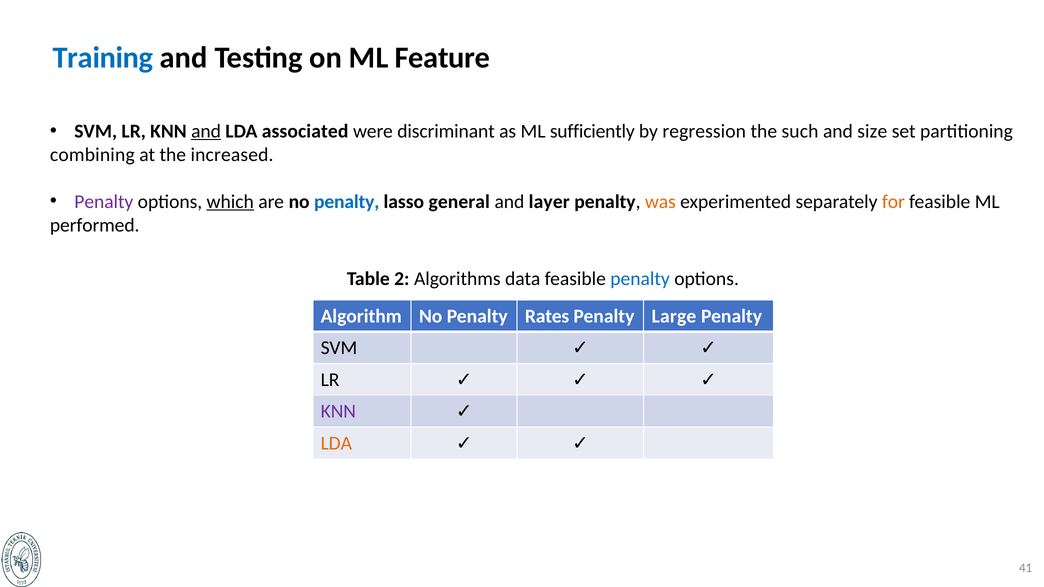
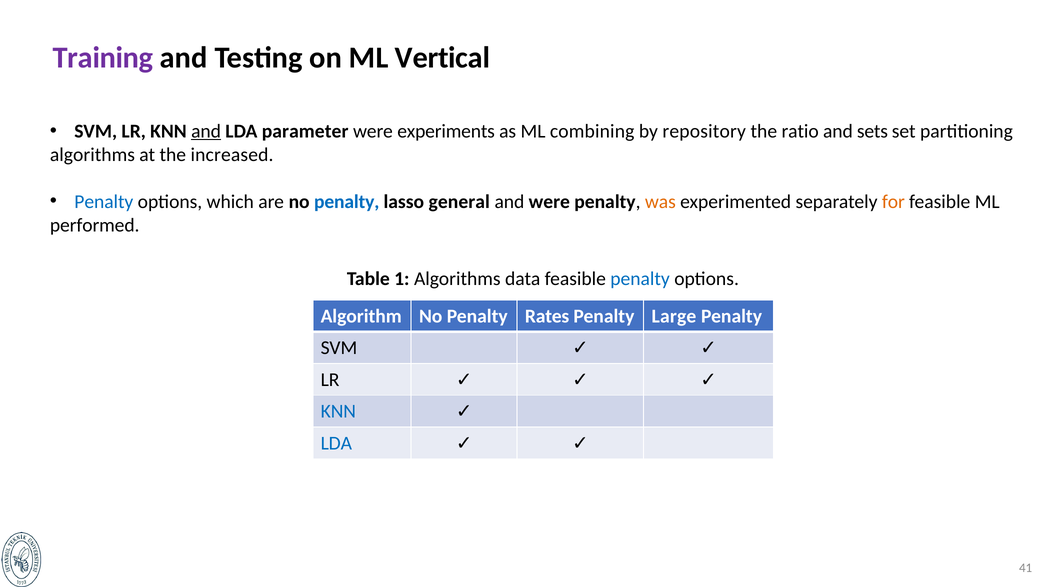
Training colour: blue -> purple (103, 58)
Feature: Feature -> Vertical (442, 58)
associated: associated -> parameter (305, 131)
discriminant: discriminant -> experiments (446, 131)
sufficiently: sufficiently -> combining (592, 131)
regression: regression -> repository (704, 131)
such: such -> ratio (800, 131)
size: size -> sets (872, 131)
combining: combining -> algorithms (92, 155)
Penalty colour: purple -> blue (104, 202)
which underline: present -> none (230, 202)
and layer: layer -> were (549, 202)
2: 2 -> 1 (402, 279)
KNN colour: purple -> blue (338, 412)
LDA colour: orange -> blue (336, 443)
